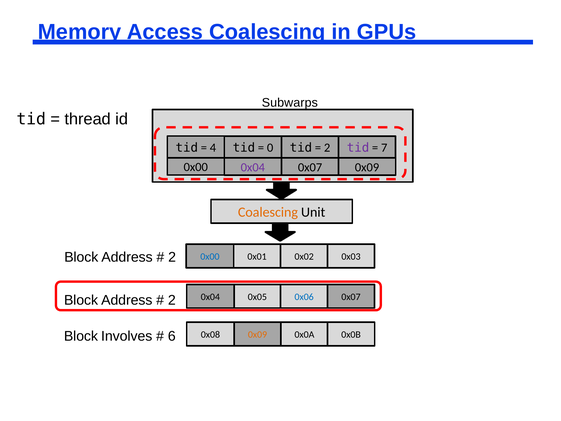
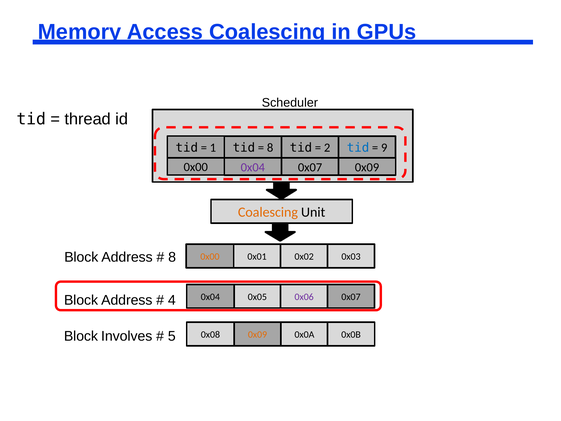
Subwarps: Subwarps -> Scheduler (290, 103)
4: 4 -> 1 (213, 148)
0: 0 -> 8 (270, 148)
tid colour: purple -> blue (358, 148)
7: 7 -> 9 (384, 148)
2: 2 -> 8 (172, 257)
0x00 colour: blue -> orange (210, 257)
0x06 colour: blue -> purple (304, 297)
2: 2 -> 4 (172, 300)
6: 6 -> 5 (172, 336)
